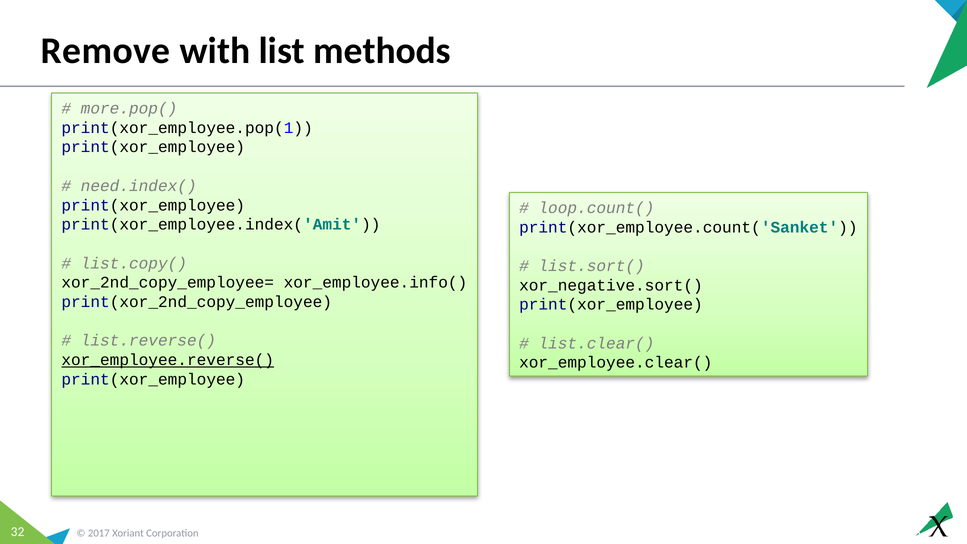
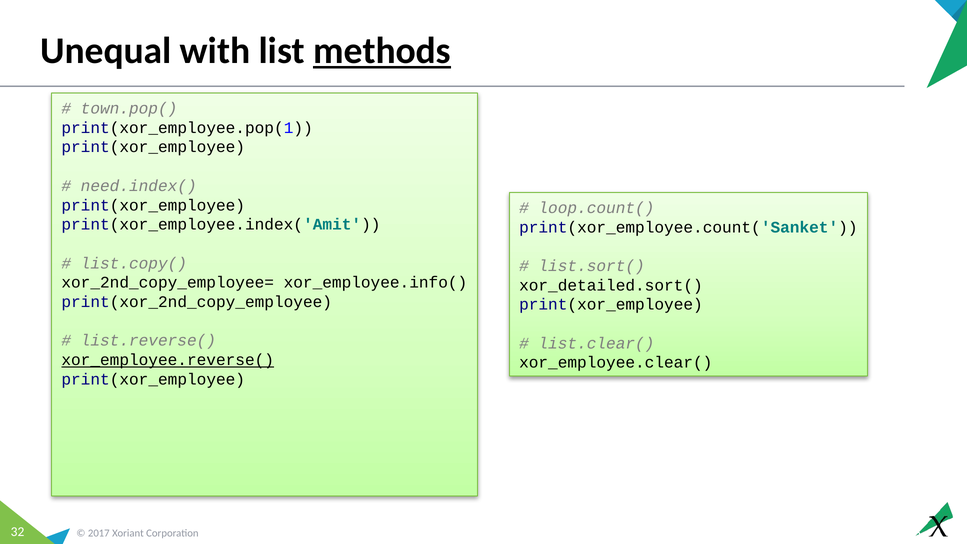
Remove: Remove -> Unequal (106, 51)
methods underline: none -> present (382, 51)
more.pop(: more.pop( -> town.pop( (129, 108)
xor_negative.sort(: xor_negative.sort( -> xor_detailed.sort( (611, 285)
